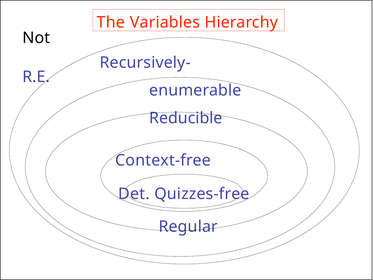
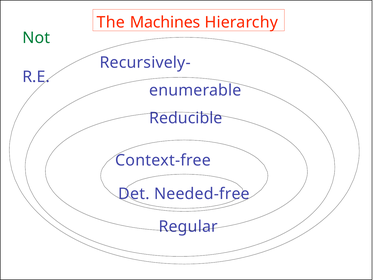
Variables: Variables -> Machines (165, 22)
Not colour: black -> green (36, 38)
Quizzes-free: Quizzes-free -> Needed-free (202, 194)
